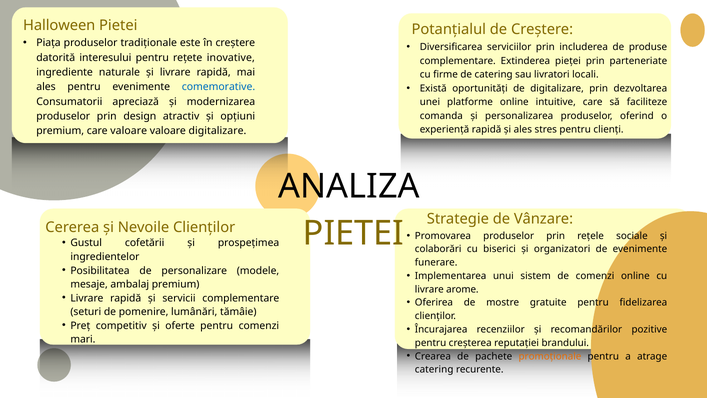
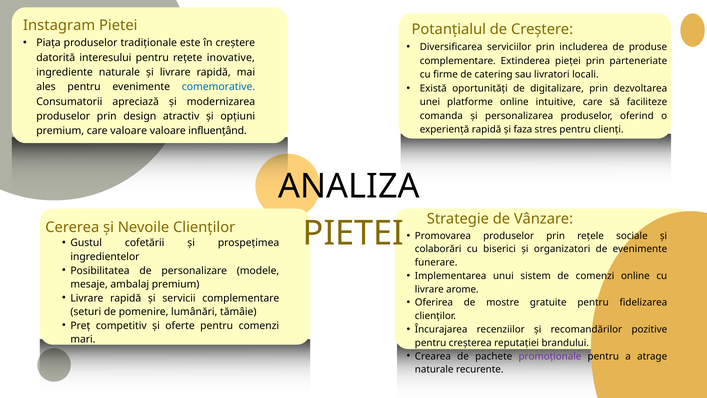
Halloween: Halloween -> Instagram (59, 25)
și ales: ales -> faza (523, 130)
valoare digitalizare: digitalizare -> influențând (218, 131)
promoționale colour: orange -> purple (550, 356)
catering: catering -> naturale (434, 369)
